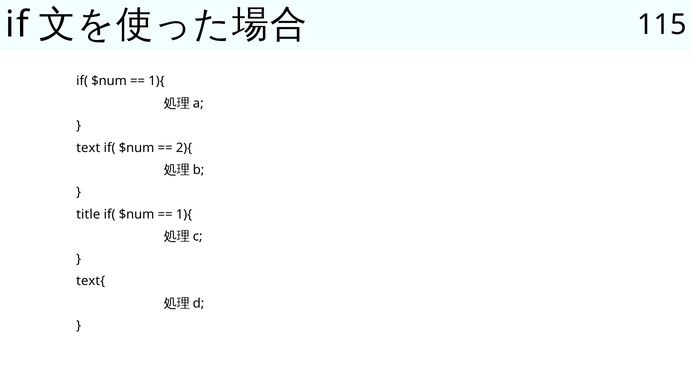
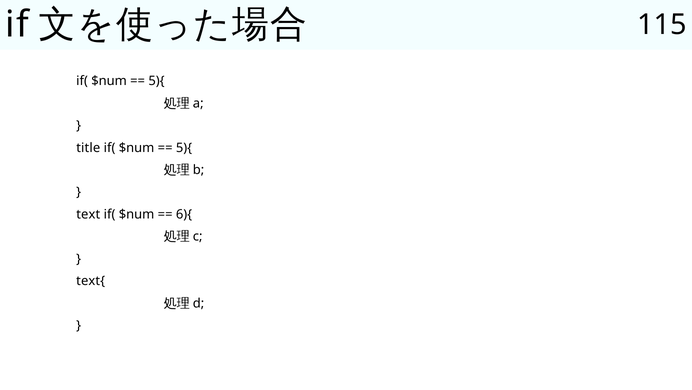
1){: 1){ -> 5){ (157, 81)
text: text -> title (88, 147)
2){: 2){ -> 5){ (184, 147)
title: title -> text (88, 214)
1){: 1){ -> 6){ (184, 214)
